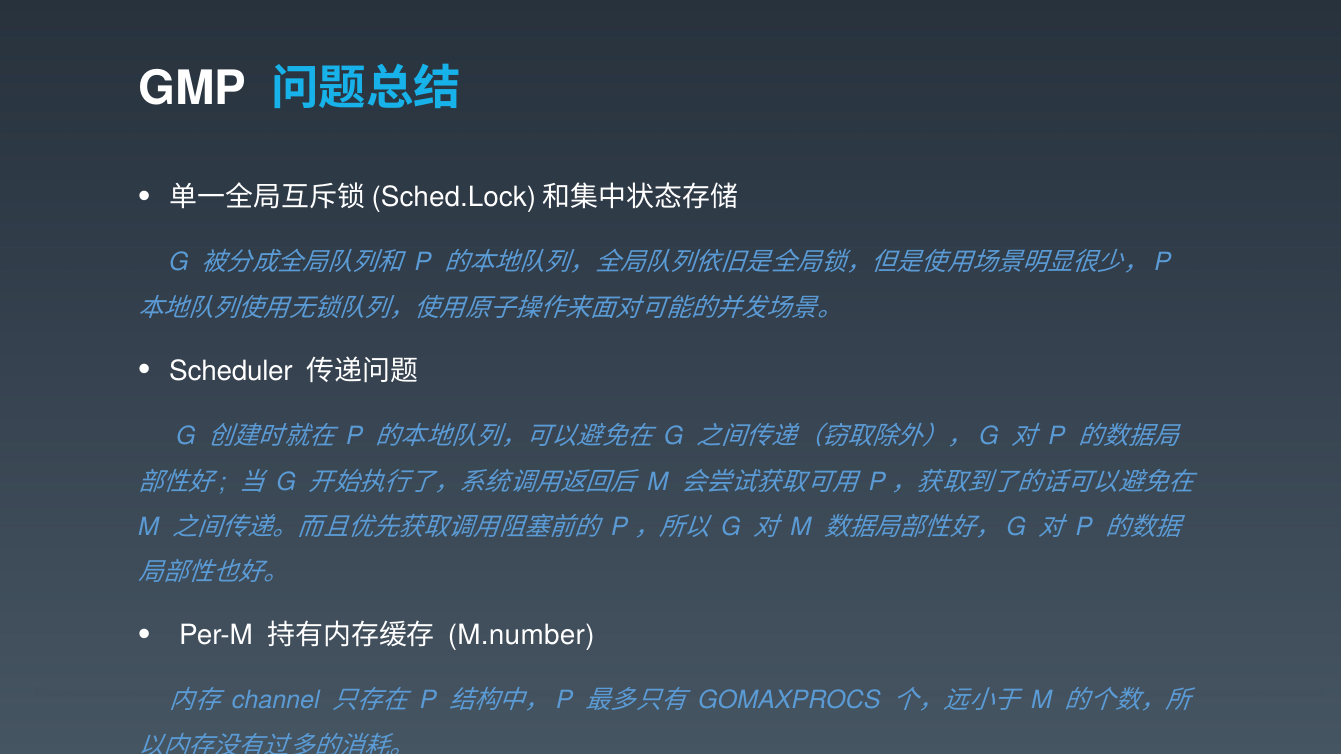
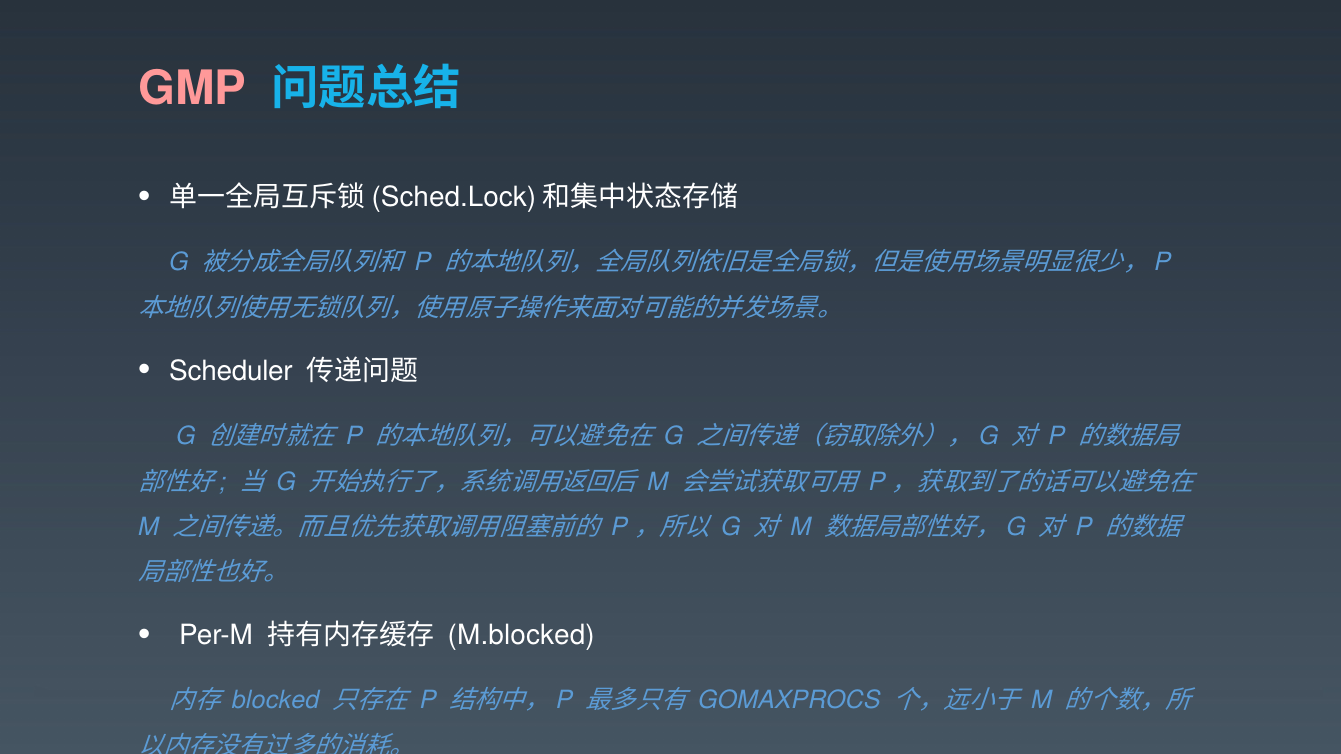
GMP colour: white -> pink (192, 88)
M.number: M.number -> M.blocked (521, 635)
channel: channel -> blocked (276, 700)
